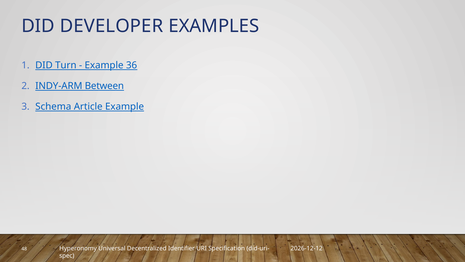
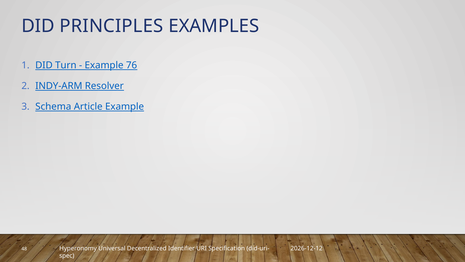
DEVELOPER: DEVELOPER -> PRINCIPLES (111, 26)
36: 36 -> 76 (132, 65)
Between: Between -> Resolver (104, 86)
